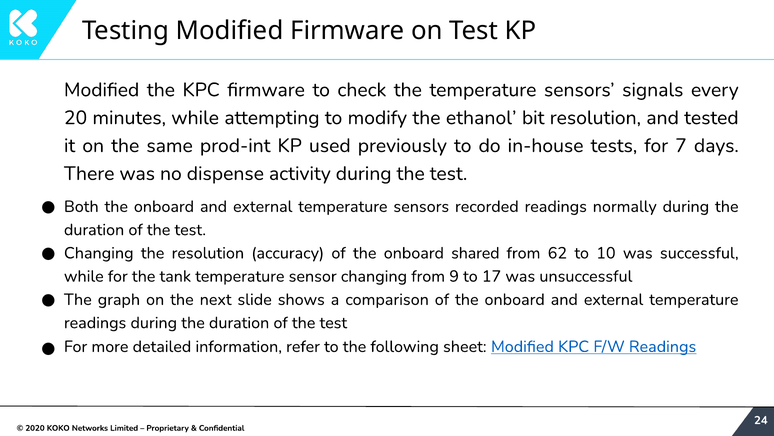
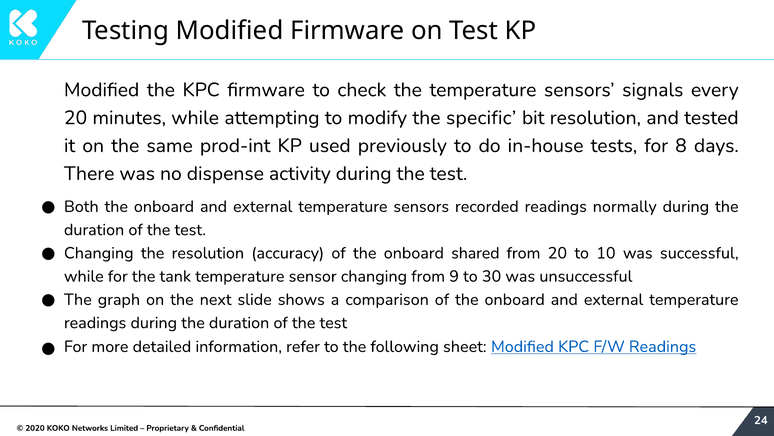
ethanol: ethanol -> specific (481, 118)
7: 7 -> 8 (681, 145)
from 62: 62 -> 20 (557, 253)
17: 17 -> 30 (492, 276)
